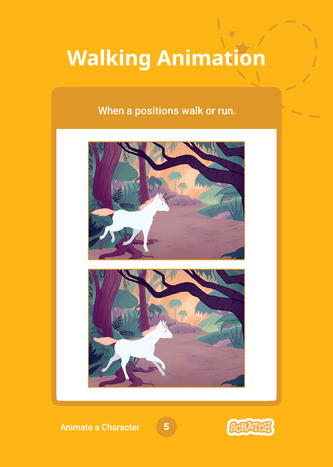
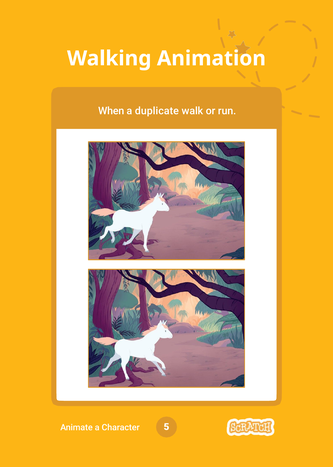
positions: positions -> duplicate (157, 111)
